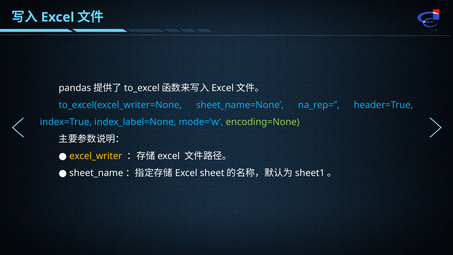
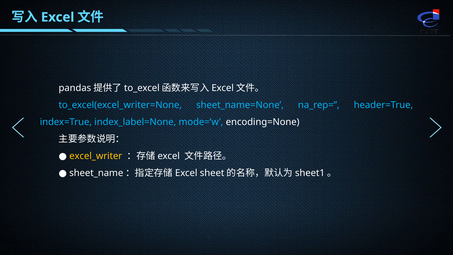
encoding=None colour: light green -> white (263, 122)
